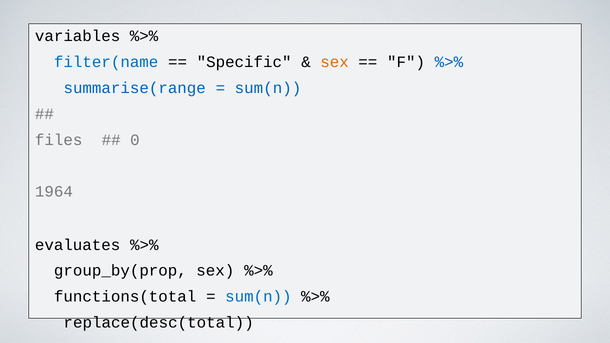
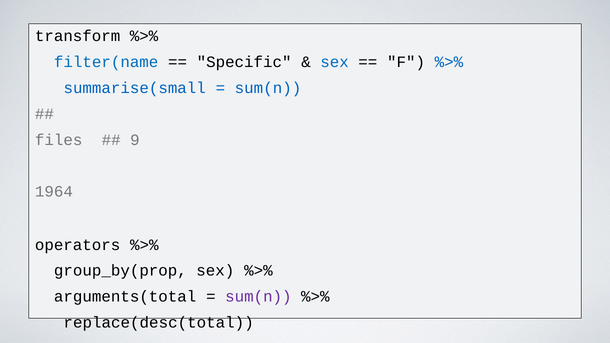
variables: variables -> transform (78, 36)
sex colour: orange -> blue (335, 62)
summarise(range: summarise(range -> summarise(small (135, 88)
0: 0 -> 9 (135, 140)
evaluates: evaluates -> operators (78, 245)
functions(total: functions(total -> arguments(total (125, 297)
sum(n colour: blue -> purple (258, 297)
